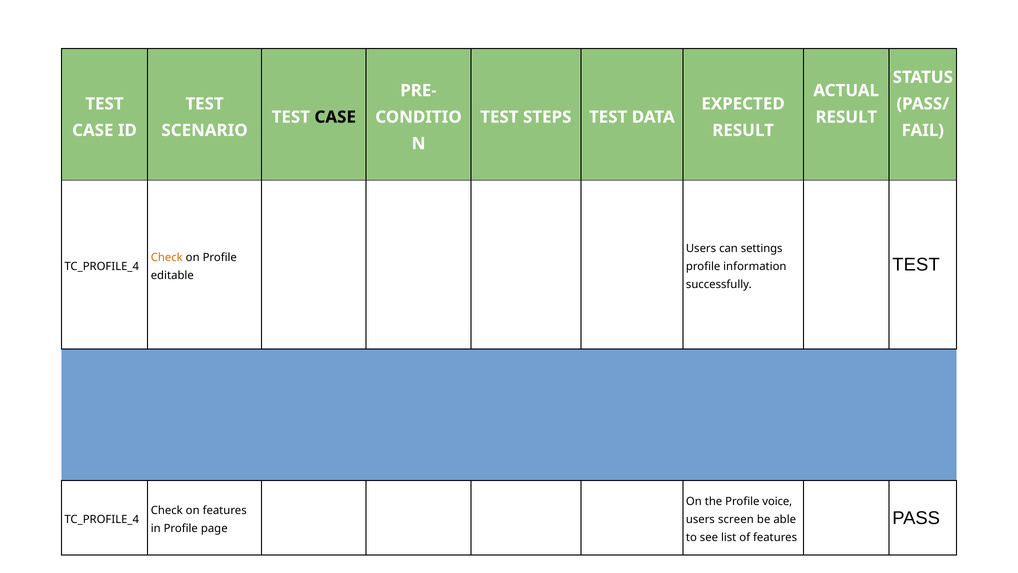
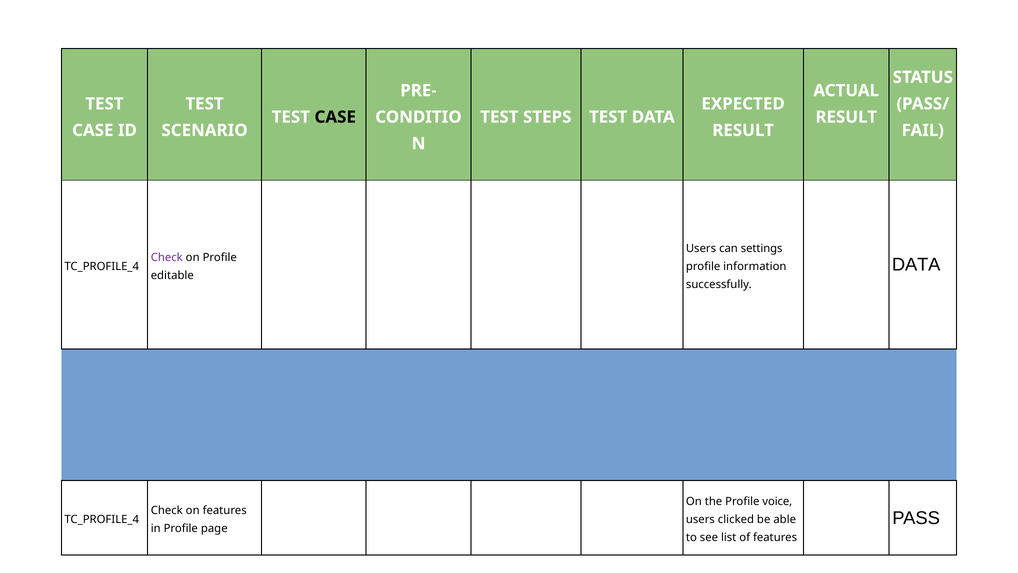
Check colour: orange -> purple (167, 257)
TEST: TEST -> DATA (916, 265)
screen: screen -> clicked (736, 519)
